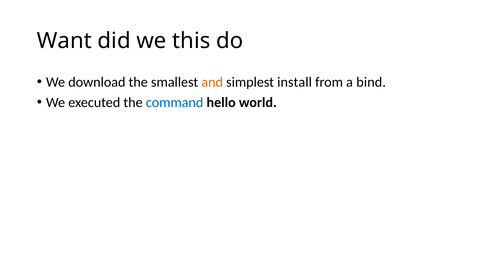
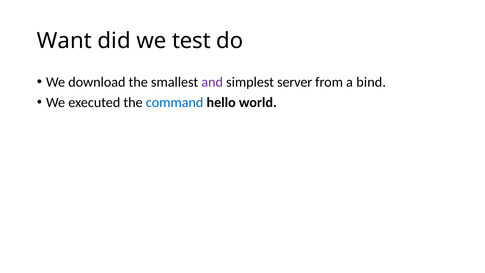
this: this -> test (191, 41)
and colour: orange -> purple (212, 82)
install: install -> server (295, 82)
